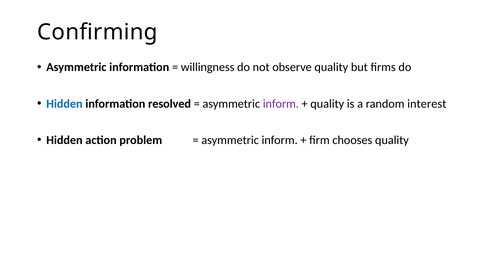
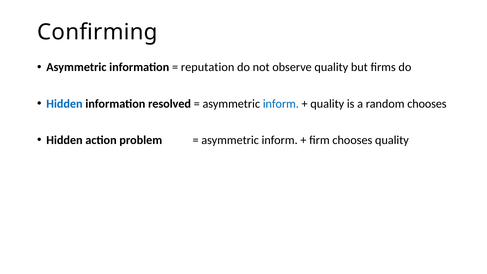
willingness: willingness -> reputation (208, 67)
inform colour: purple -> blue (281, 104)
random interest: interest -> chooses (427, 104)
